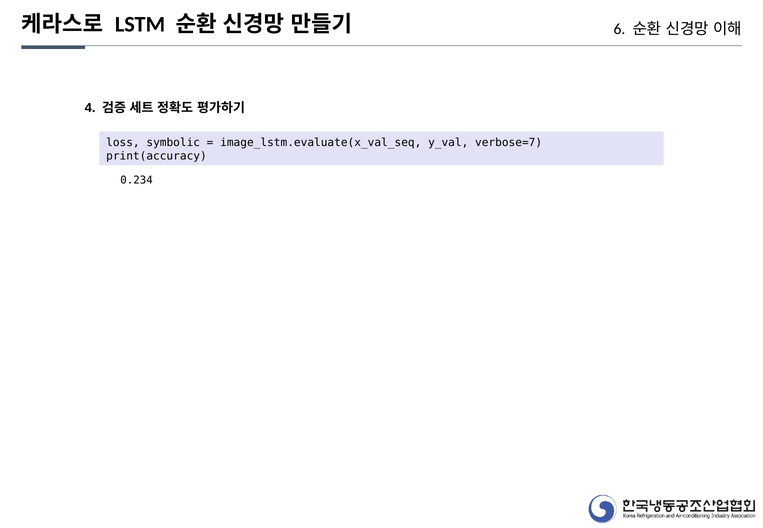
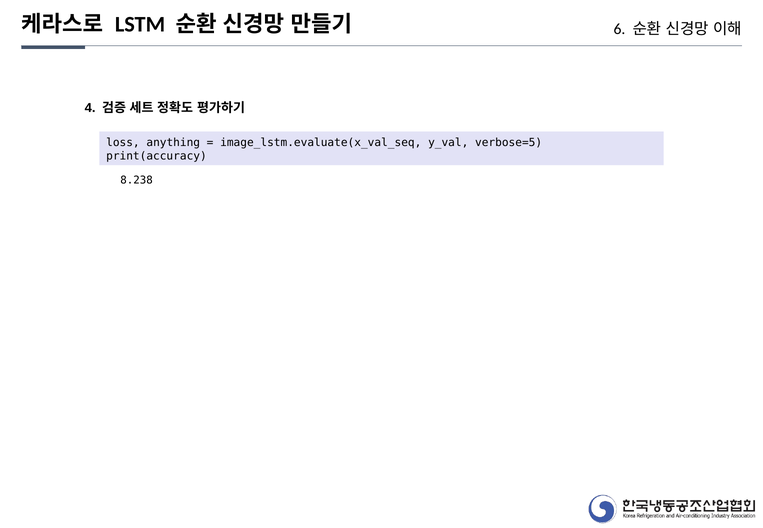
symbolic: symbolic -> anything (173, 143)
verbose=7: verbose=7 -> verbose=5 (509, 143)
0.234: 0.234 -> 8.238 (137, 180)
